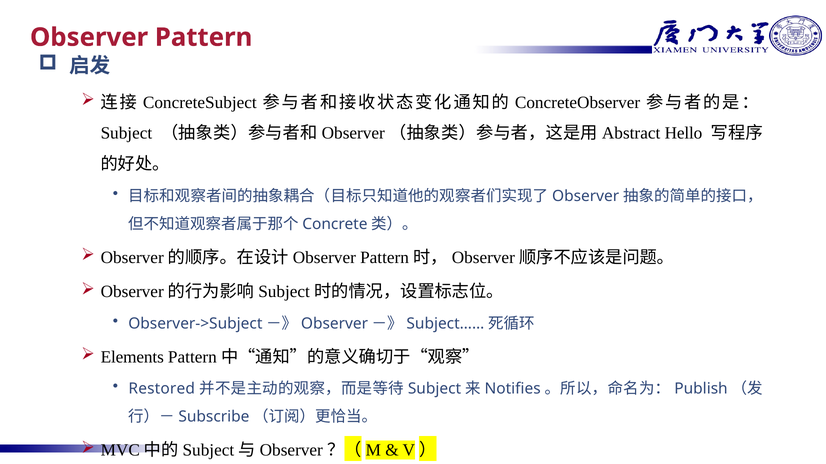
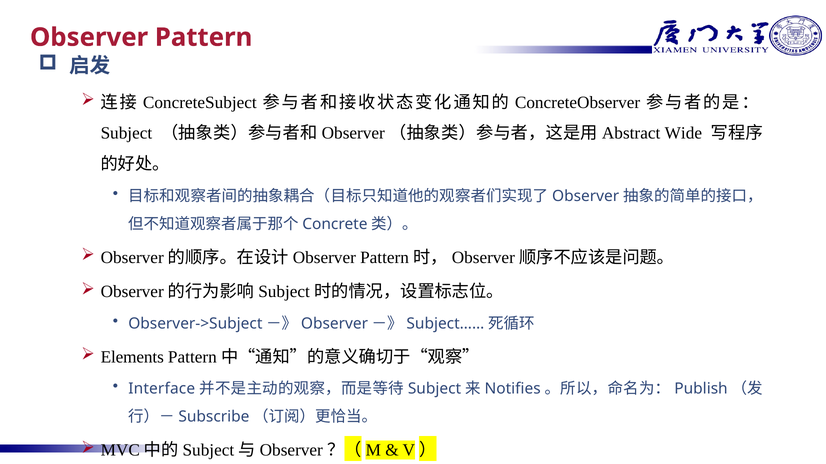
Hello: Hello -> Wide (683, 133)
Restored: Restored -> Interface (162, 389)
